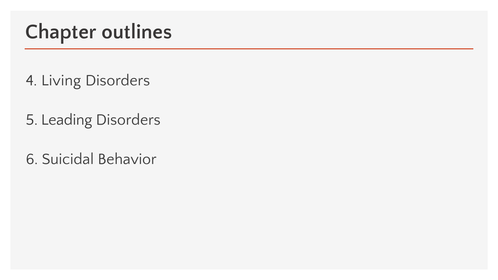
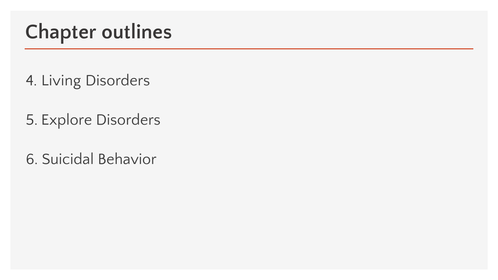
Leading: Leading -> Explore (67, 120)
